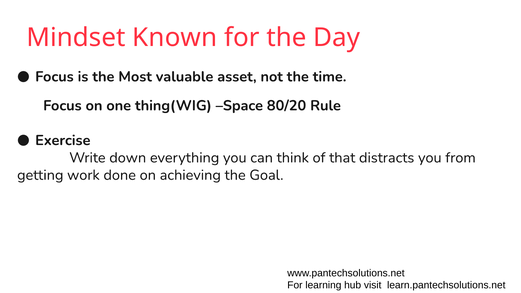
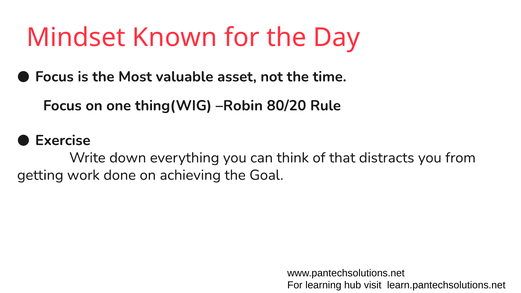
Space: Space -> Robin (239, 106)
